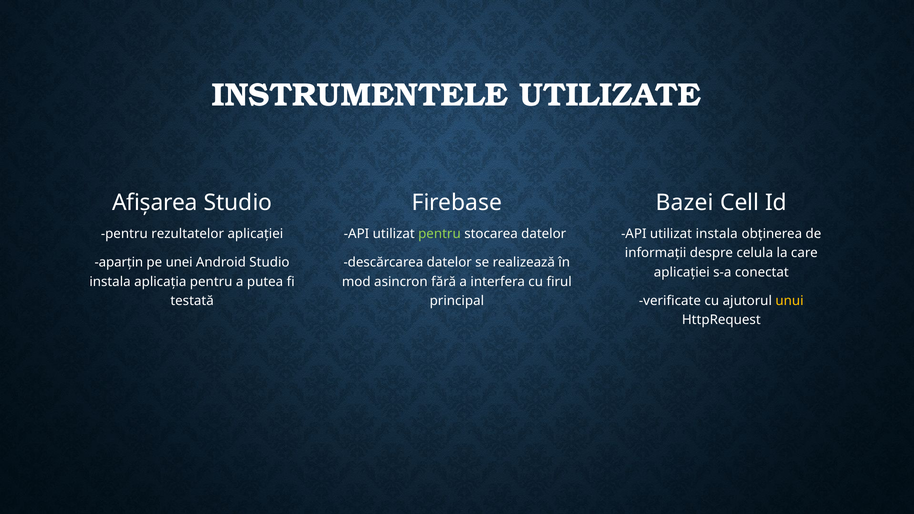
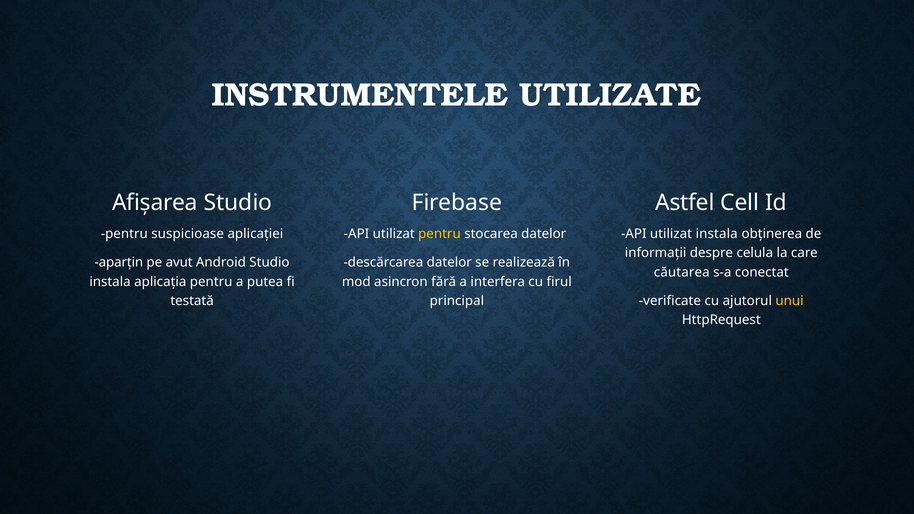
Bazei: Bazei -> Astfel (685, 203)
rezultatelor: rezultatelor -> suspicioase (188, 234)
pentru colour: light green -> yellow (439, 234)
unei: unei -> avut (179, 263)
aplicației: aplicației -> căutarea (682, 272)
